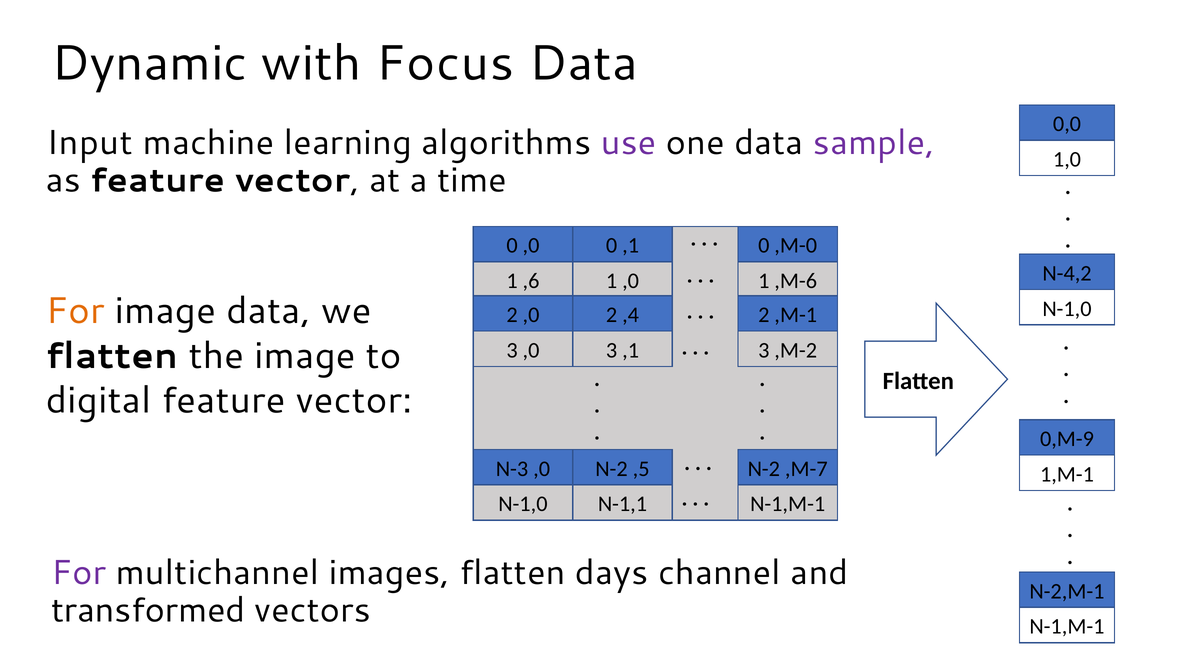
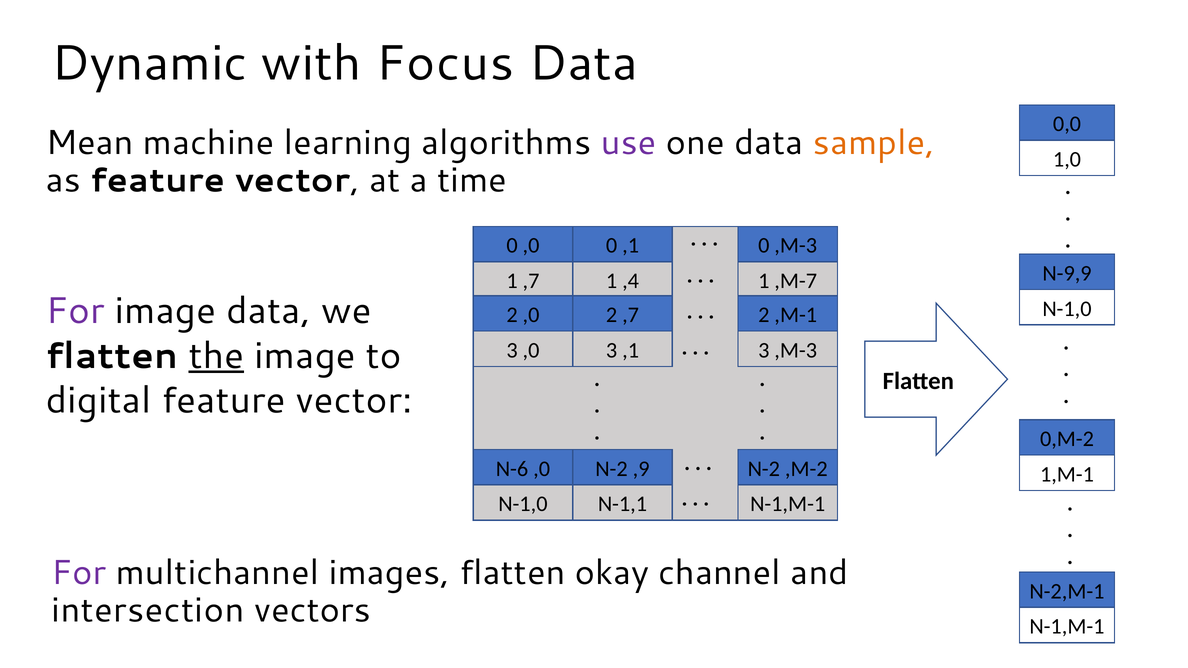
Input: Input -> Mean (90, 143)
sample colour: purple -> orange (874, 143)
0 ,M-0: ,M-0 -> ,M-3 (796, 246)
N-4,2: N-4,2 -> N-9,9 (1067, 273)
1 ,6: ,6 -> ,7 (531, 281)
1 ,0: ,0 -> ,4 (631, 281)
,M-6: ,M-6 -> ,M-7 (796, 281)
For colour: orange -> purple (75, 311)
2 ,4: ,4 -> ,7 (631, 315)
3 ,M-2: ,M-2 -> ,M-3 (796, 350)
the underline: none -> present (216, 356)
0,M-9: 0,M-9 -> 0,M-2 (1067, 439)
N-3: N-3 -> N-6 (512, 469)
,5: ,5 -> ,9 (641, 469)
,M-7: ,M-7 -> ,M-2 (806, 469)
days: days -> okay (612, 573)
transformed: transformed -> intersection (148, 610)
